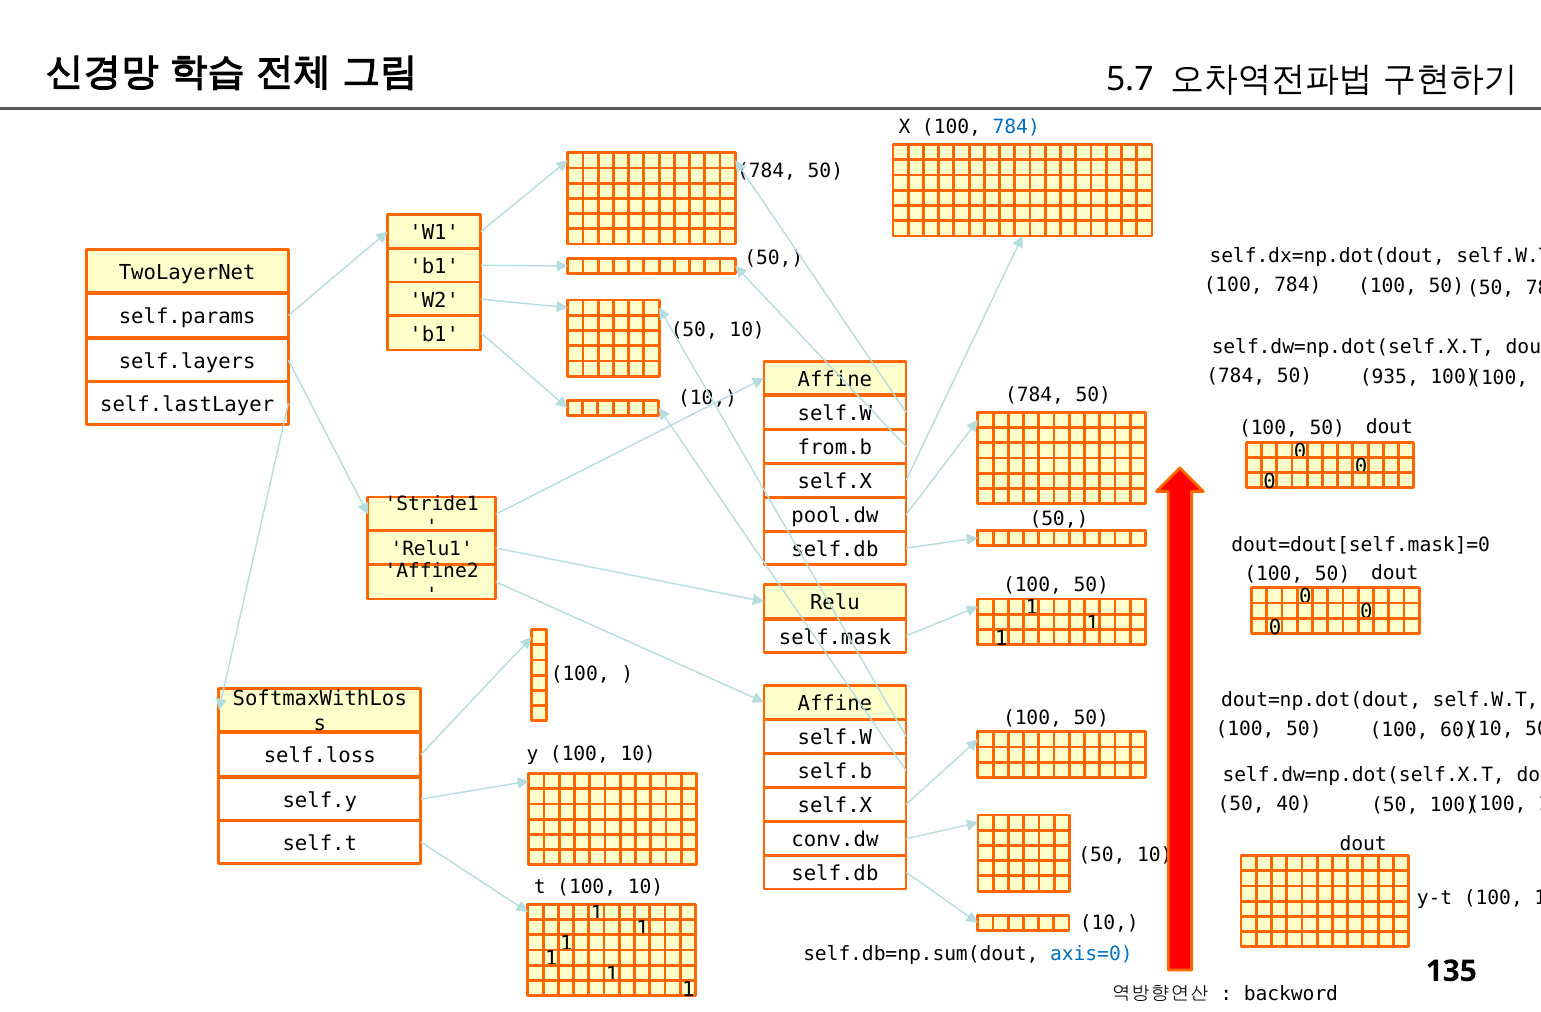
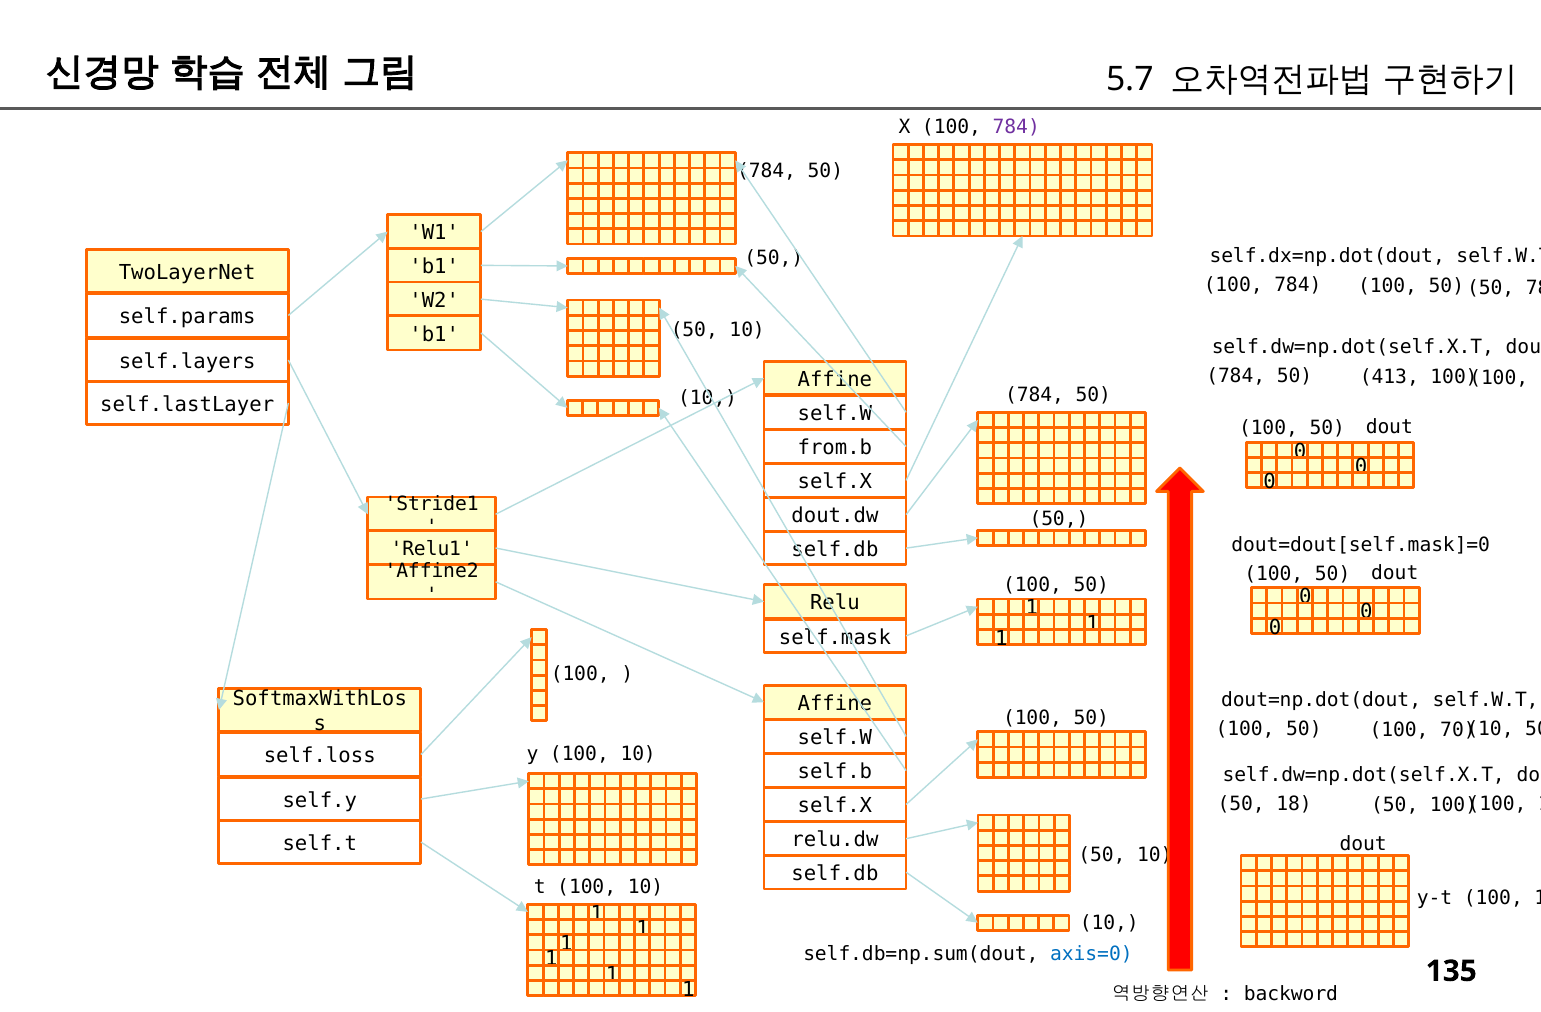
784 colour: blue -> purple (1016, 127)
935: 935 -> 413 (1389, 377)
pool.dw: pool.dw -> dout.dw (835, 516)
60: 60 -> 70 (1458, 730)
40: 40 -> 18 (1294, 804)
conv.dw: conv.dw -> relu.dw (835, 840)
